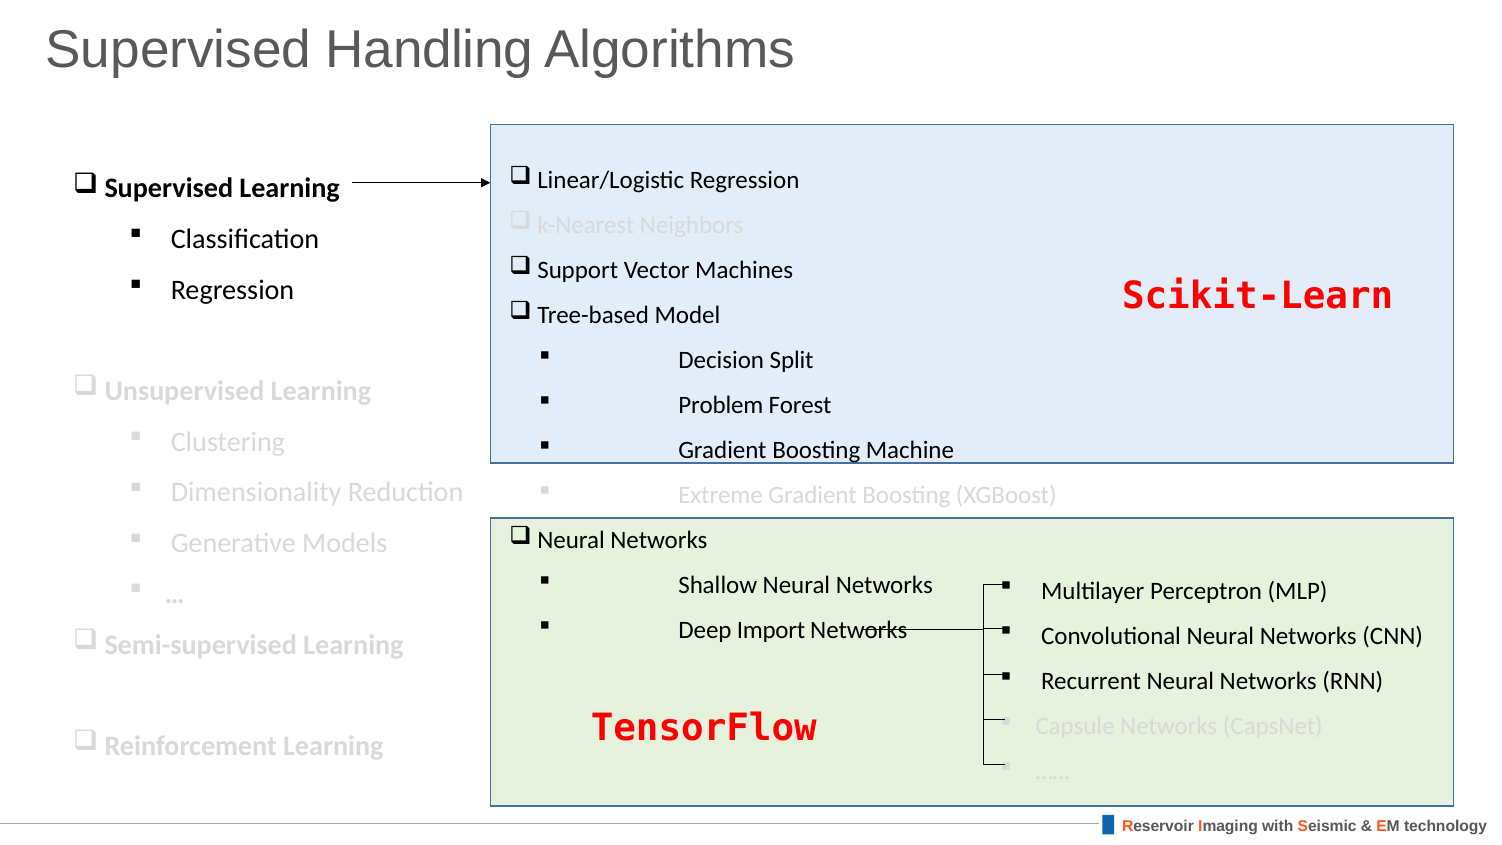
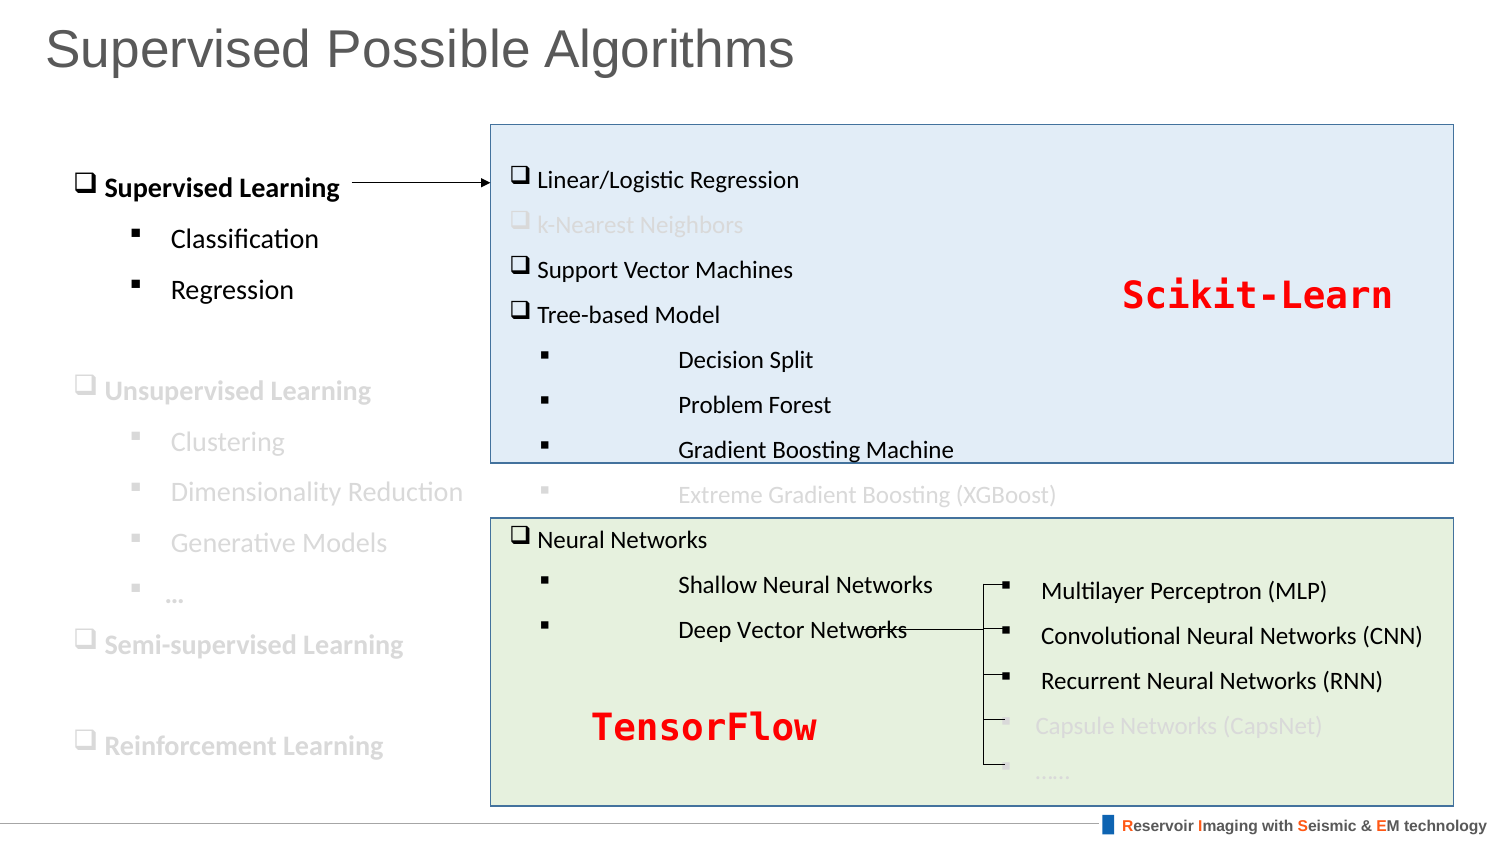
Handling: Handling -> Possible (429, 50)
Deep Import: Import -> Vector (771, 630)
